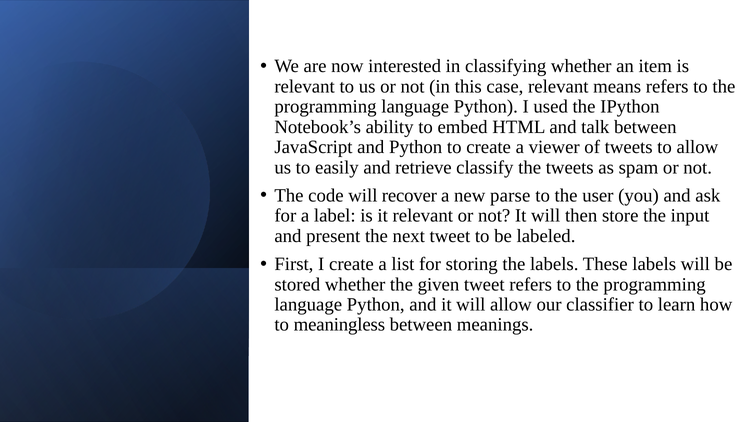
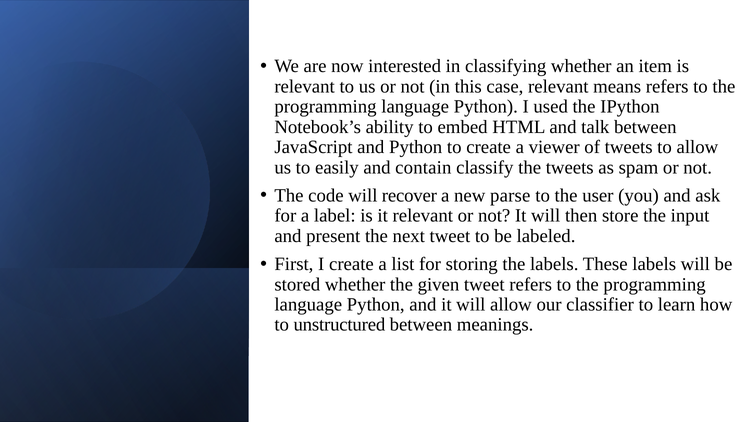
retrieve: retrieve -> contain (423, 168)
meaningless: meaningless -> unstructured (339, 325)
